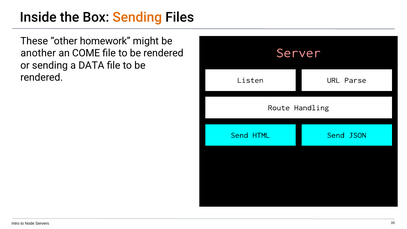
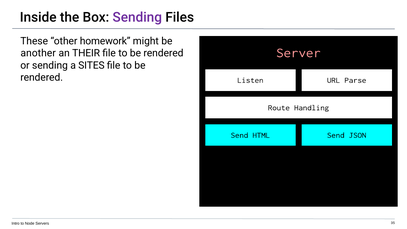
Sending colour: orange -> purple (137, 17)
COME: COME -> THEIR (86, 53)
DATA: DATA -> SITES (91, 65)
